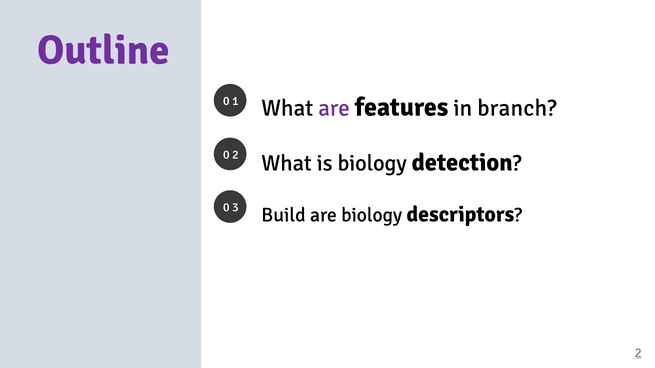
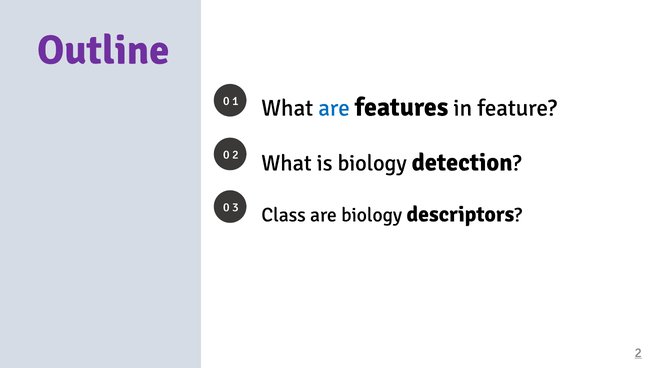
are colour: purple -> blue (334, 108)
branch: branch -> feature (517, 108)
Build: Build -> Class (284, 215)
